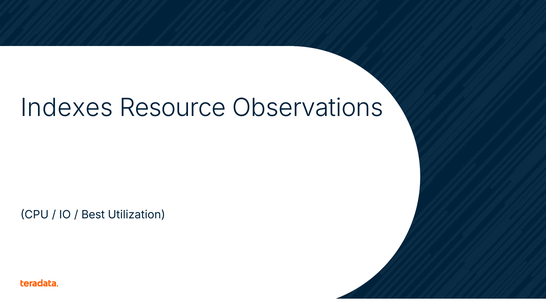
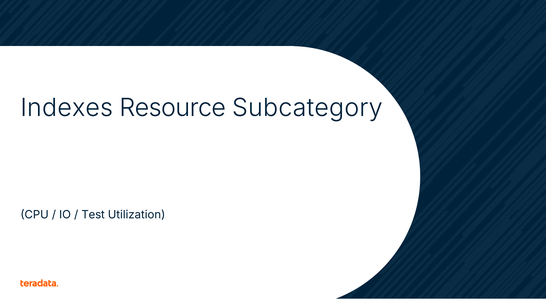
Observations: Observations -> Subcategory (308, 108)
Best: Best -> Test (93, 215)
